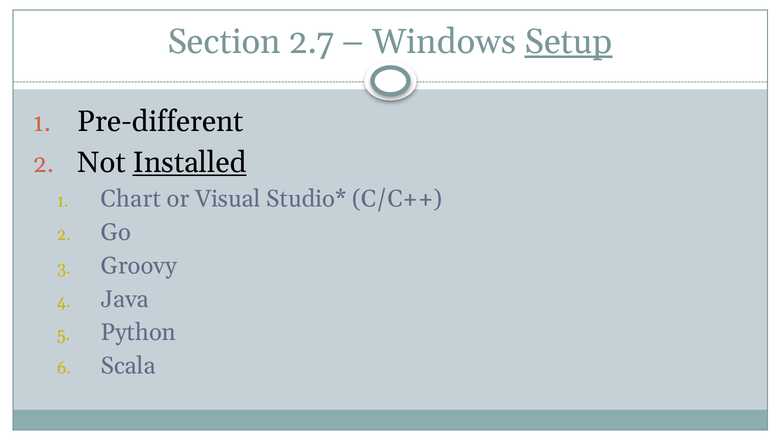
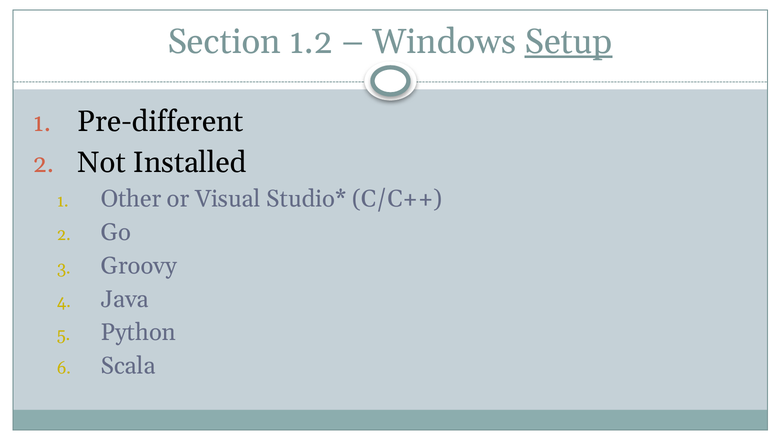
2.7: 2.7 -> 1.2 (311, 42)
Installed underline: present -> none (190, 162)
Chart: Chart -> Other (131, 199)
